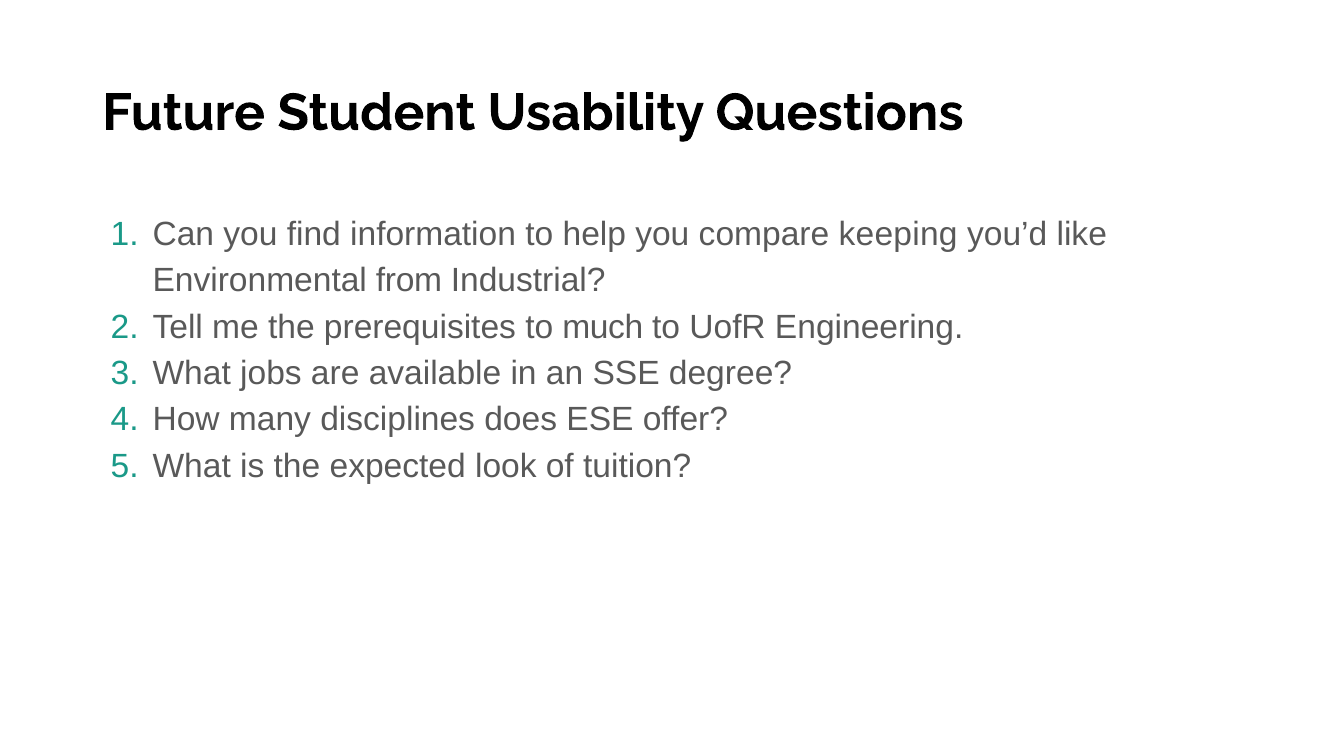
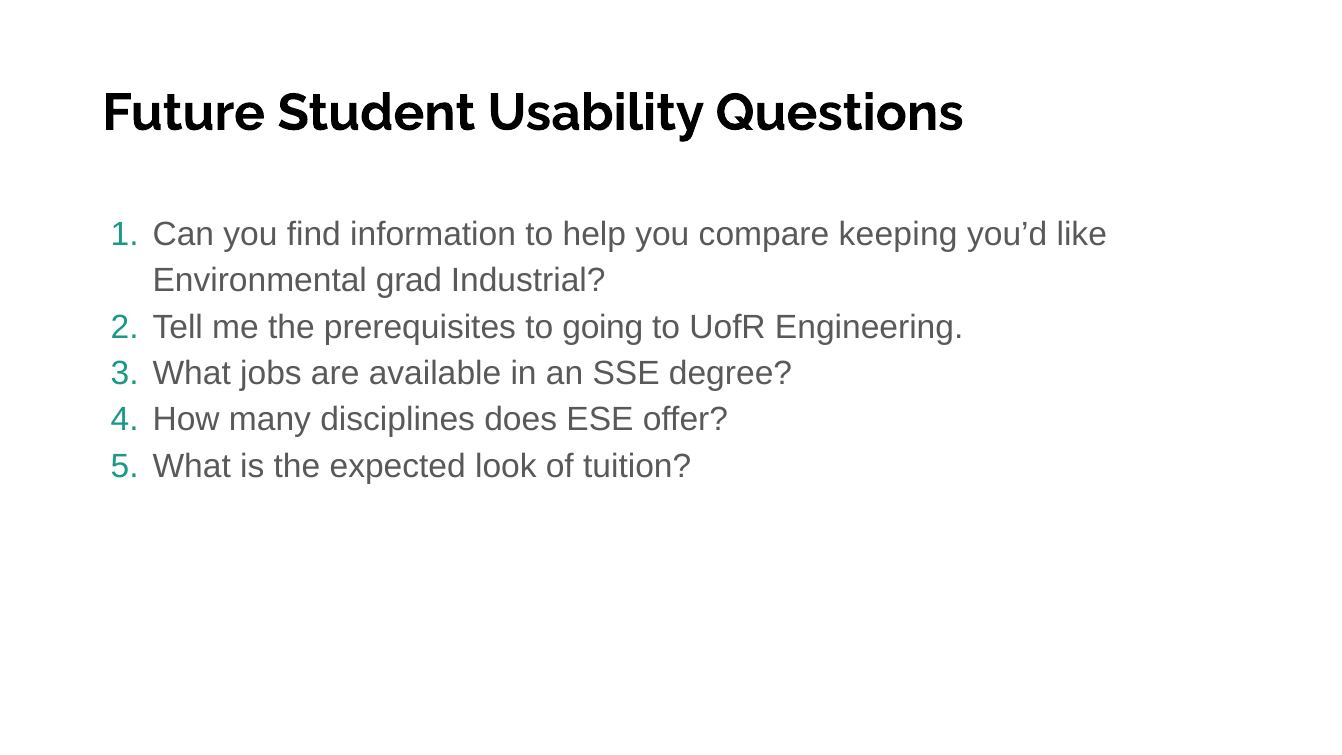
from: from -> grad (409, 281)
much: much -> going (603, 327)
